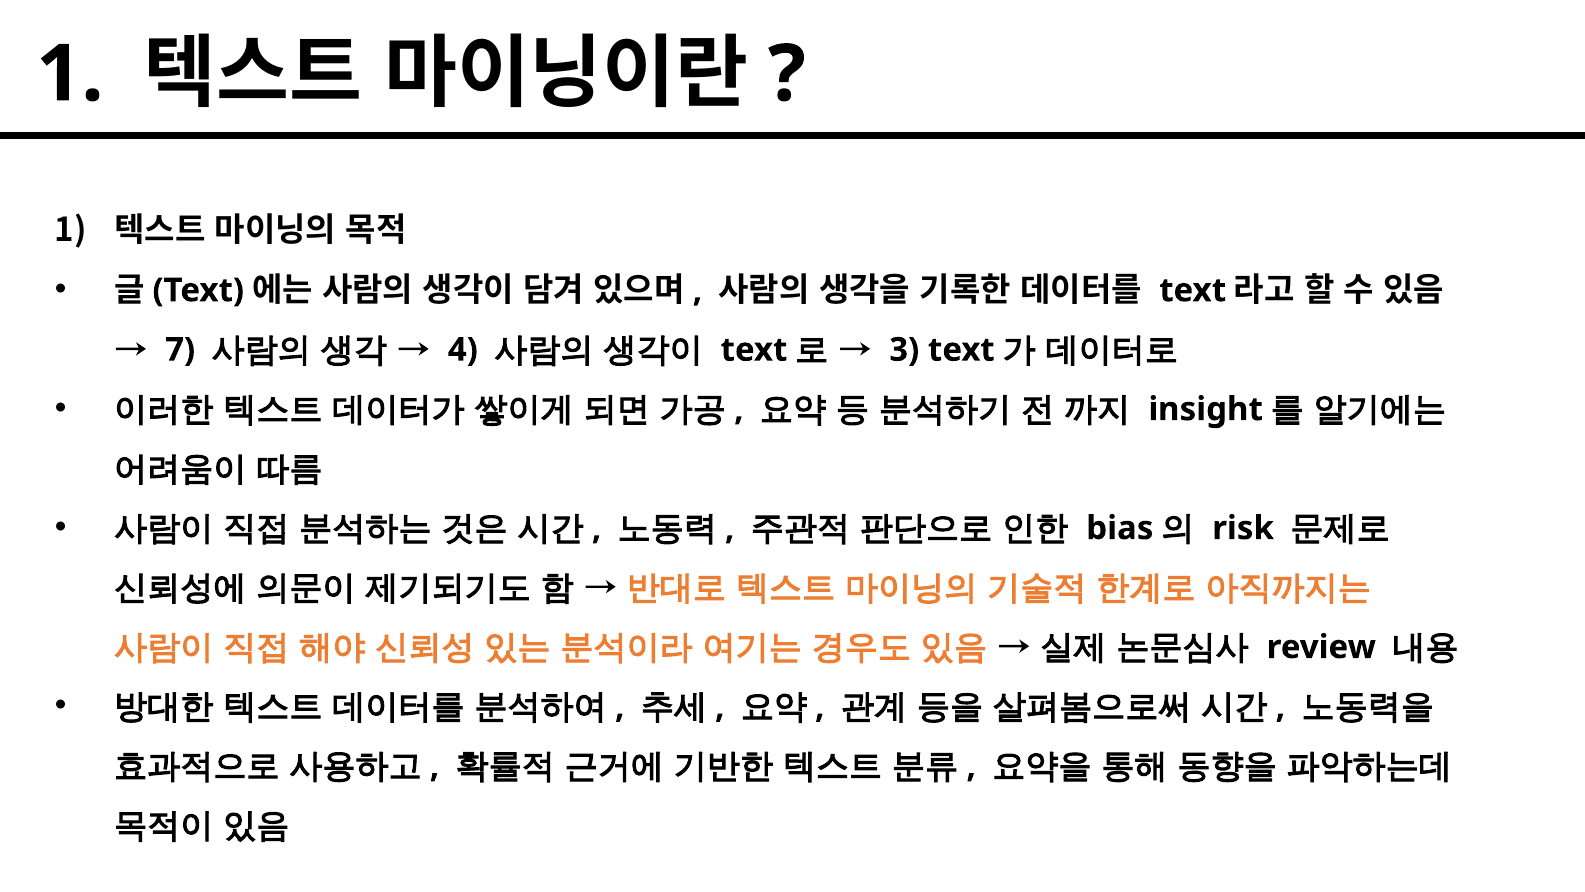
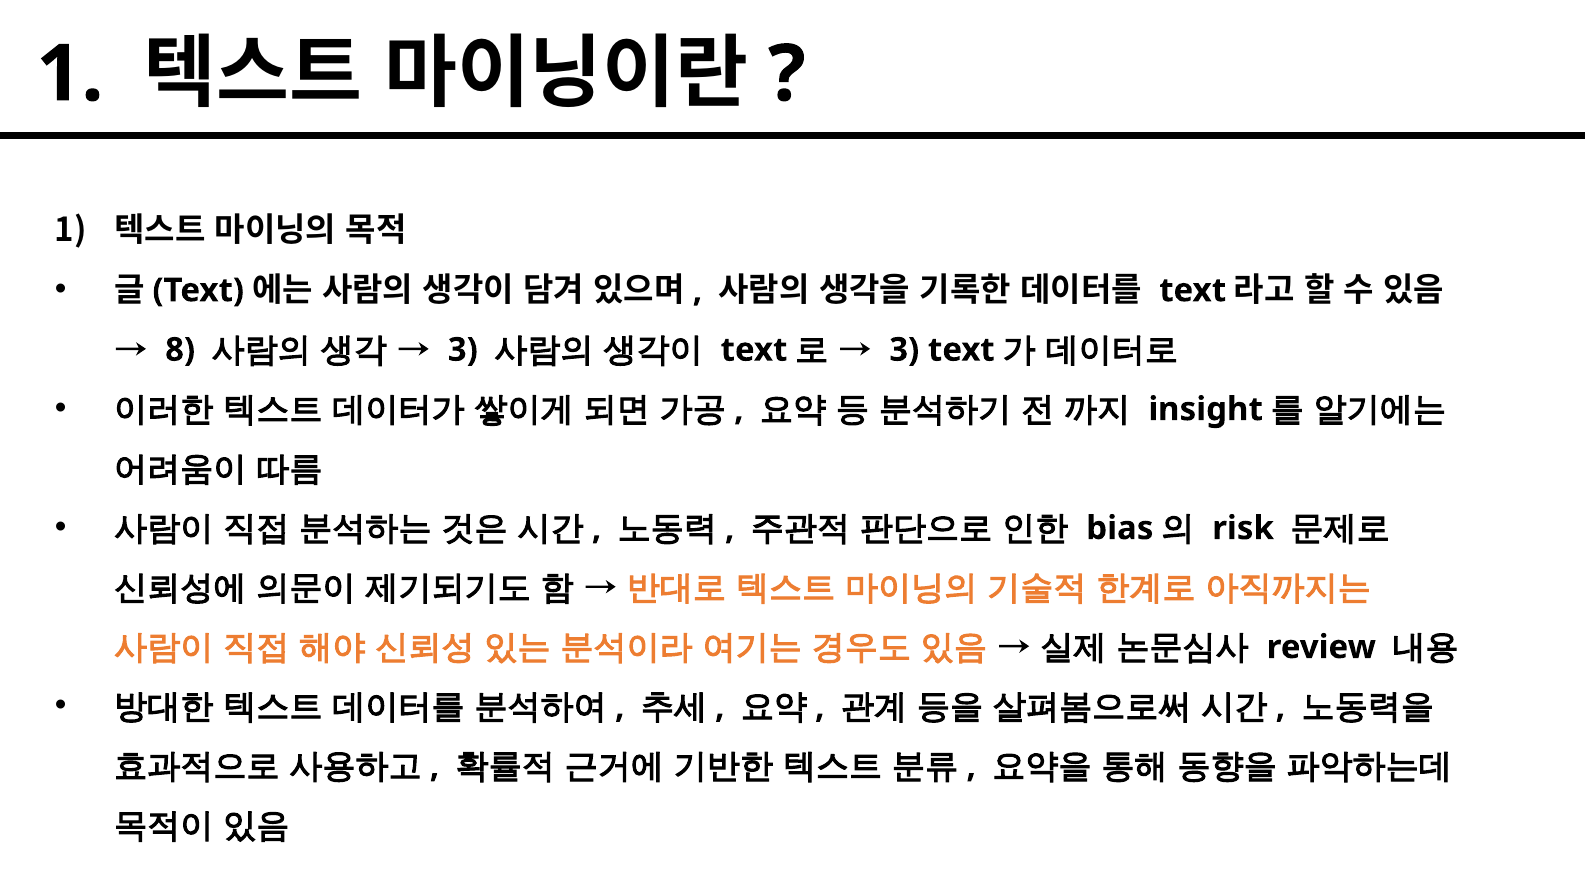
7: 7 -> 8 (180, 350)
4: 4 -> 3 (463, 350)
